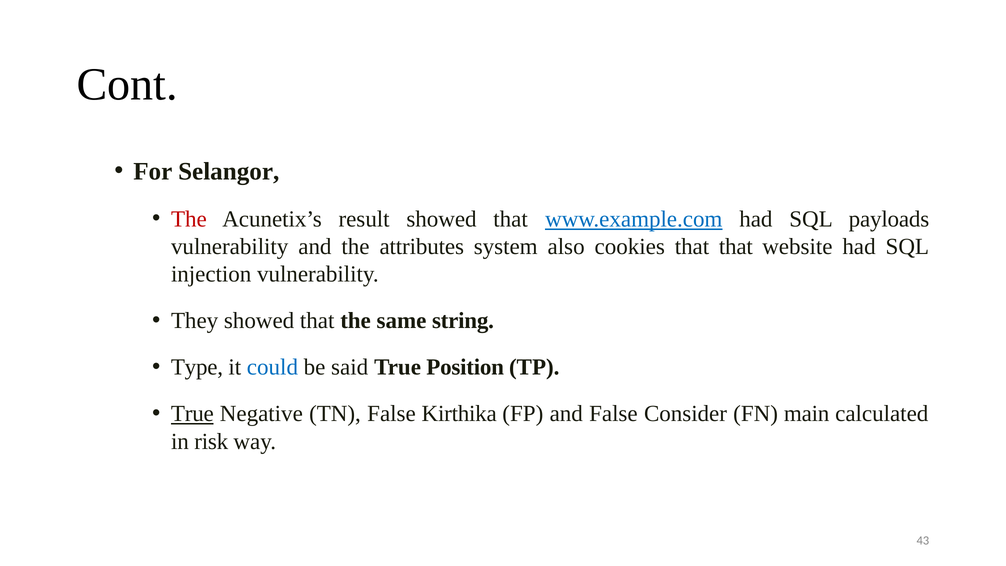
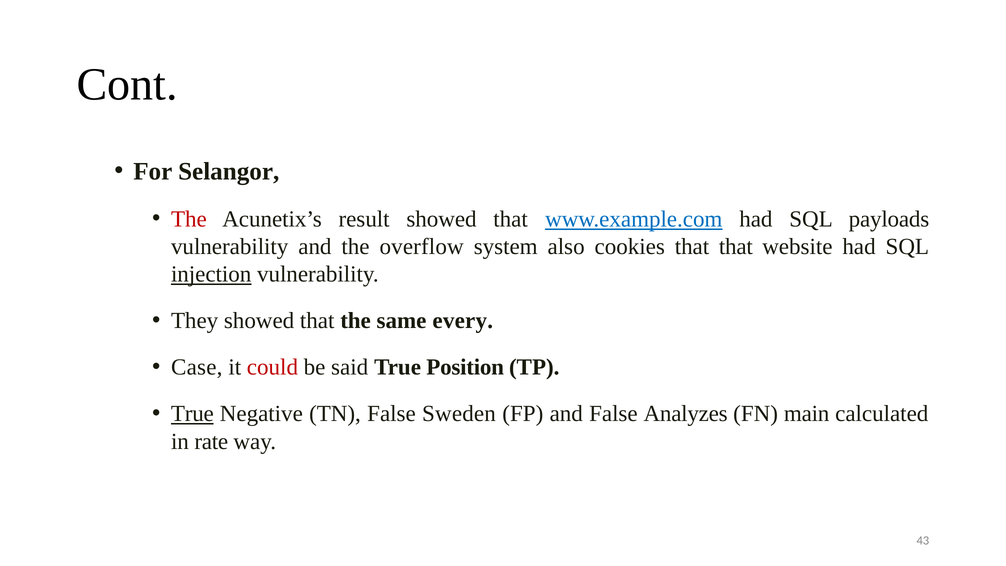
attributes: attributes -> overflow (422, 247)
injection underline: none -> present (211, 274)
string: string -> every (463, 321)
Type: Type -> Case (197, 367)
could colour: blue -> red (272, 367)
Kirthika: Kirthika -> Sweden (459, 414)
Consider: Consider -> Analyzes (686, 414)
risk: risk -> rate (211, 441)
